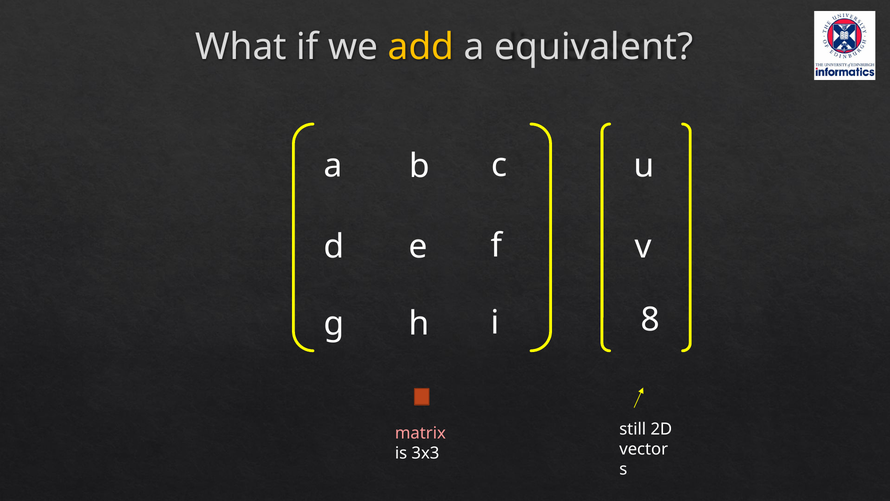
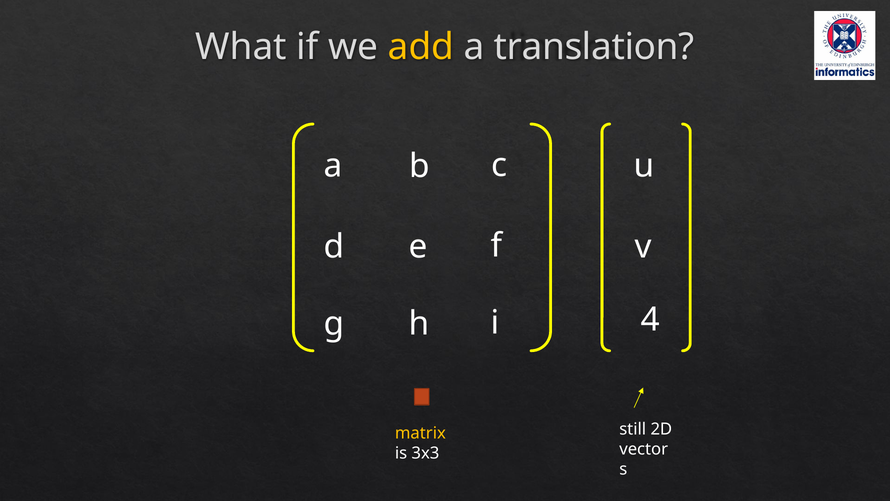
equivalent: equivalent -> translation (594, 47)
8: 8 -> 4 (650, 319)
matrix colour: pink -> yellow (420, 433)
